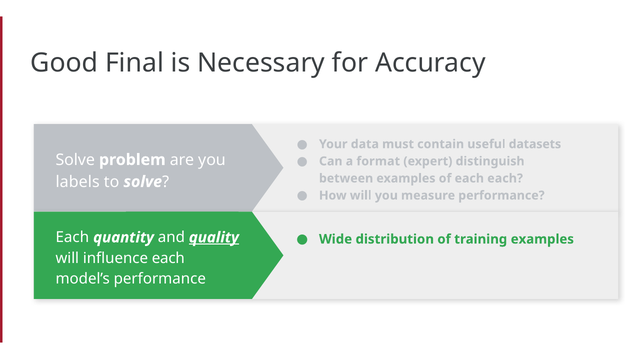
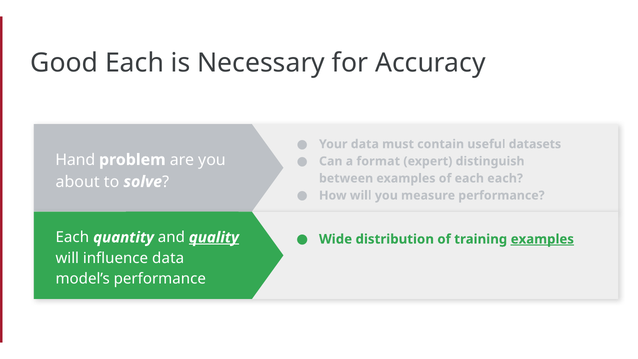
Good Final: Final -> Each (135, 63)
Solve: Solve -> Hand (75, 160)
labels: labels -> about (78, 182)
examples underline: none -> present (542, 239)
influence each: each -> data (168, 258)
